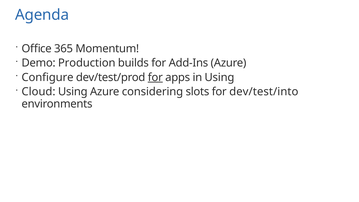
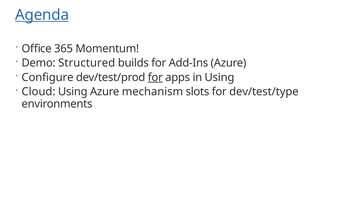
Agenda underline: none -> present (42, 15)
Production: Production -> Structured (87, 63)
considering: considering -> mechanism (152, 92)
dev/test/into: dev/test/into -> dev/test/type (264, 92)
